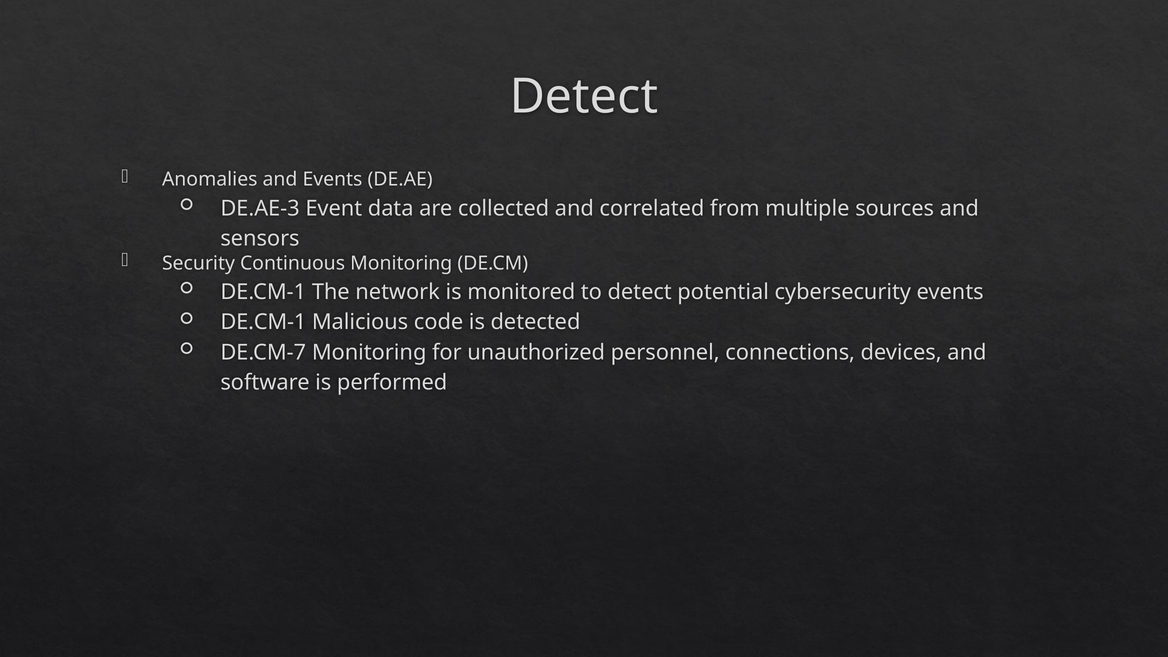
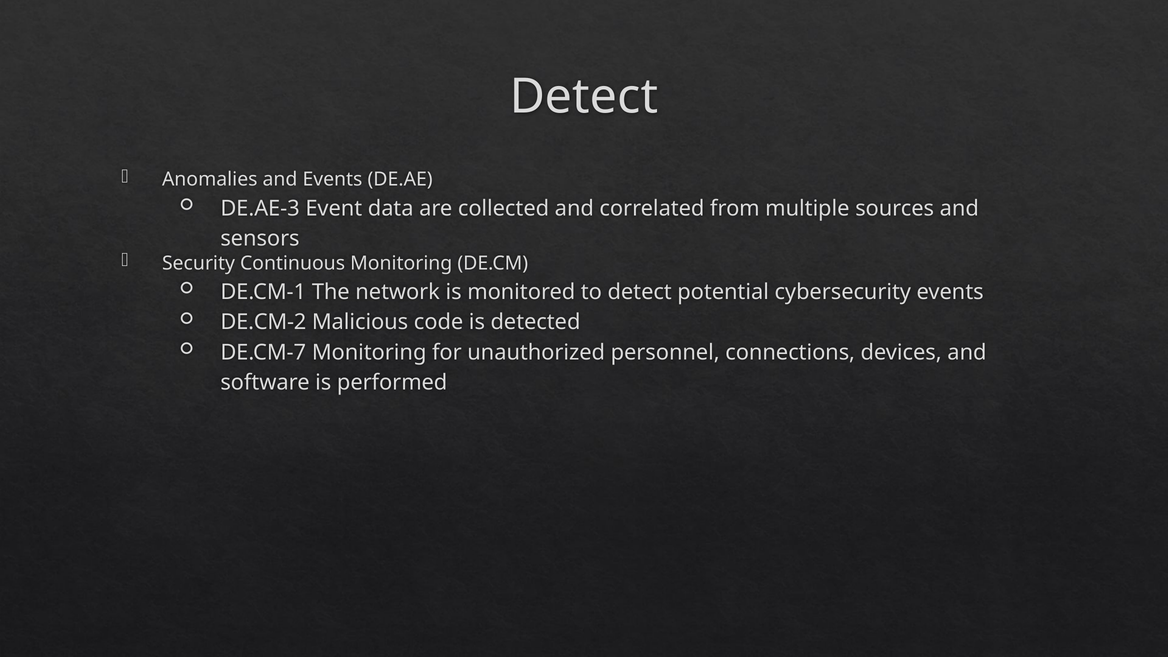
DE.CM-1: DE.CM-1 -> DE.CM-2 (263, 322)
